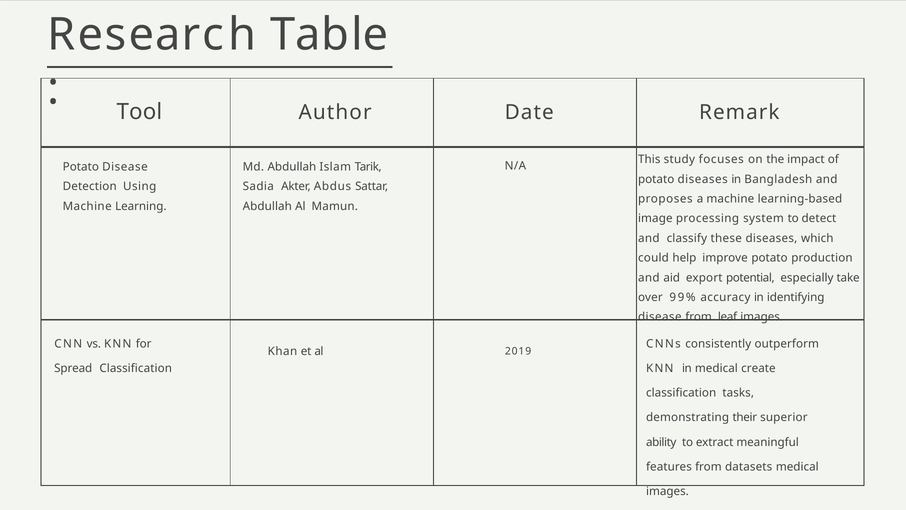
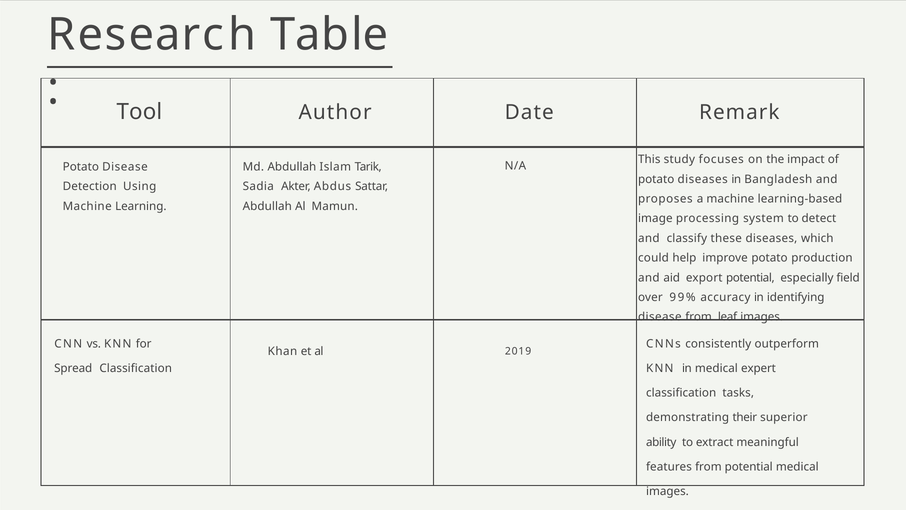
take: take -> field (848, 277)
create: create -> expert (758, 368)
from datasets: datasets -> potential (749, 466)
